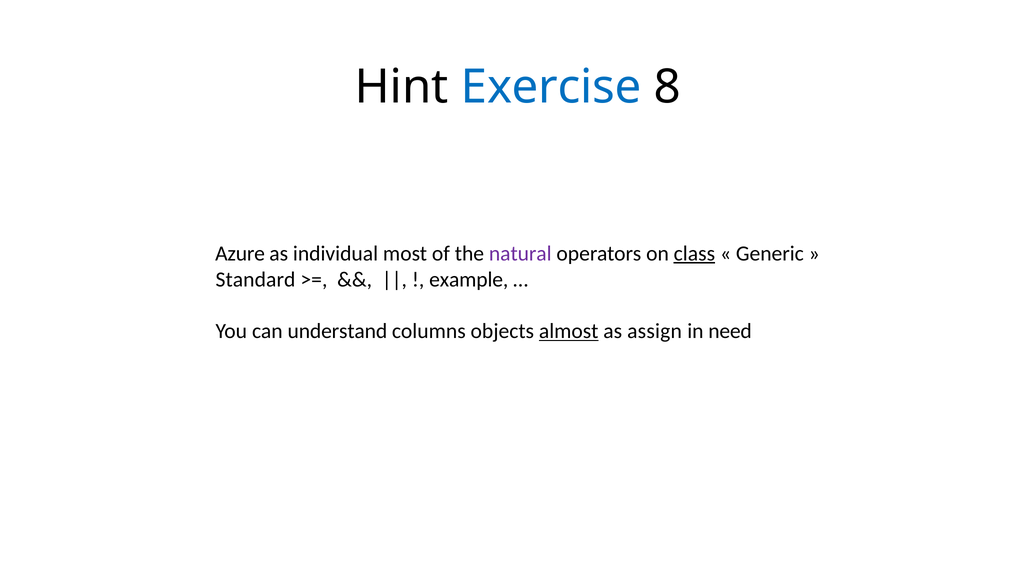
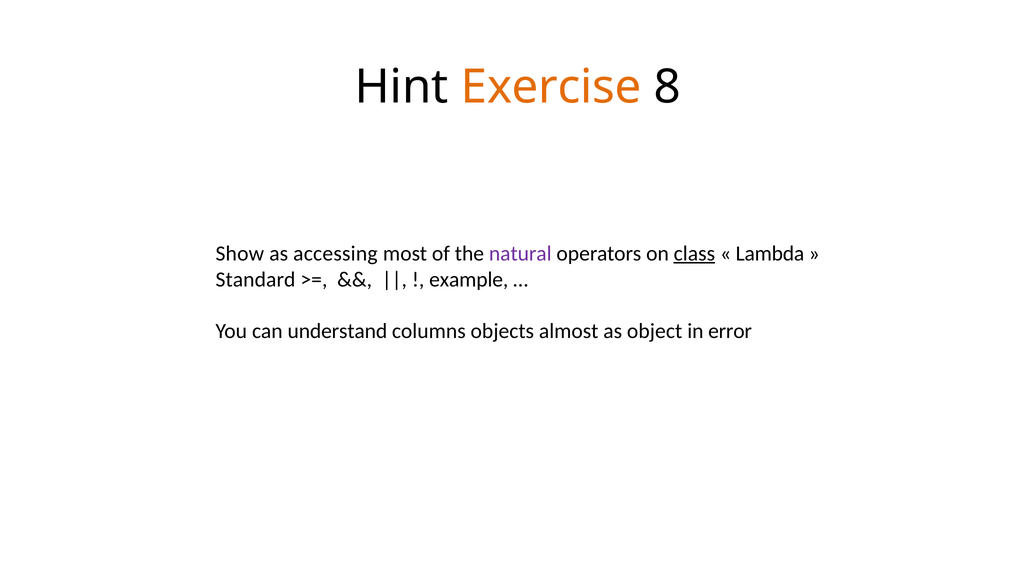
Exercise colour: blue -> orange (551, 87)
Azure: Azure -> Show (240, 253)
individual: individual -> accessing (335, 253)
Generic: Generic -> Lambda (770, 253)
almost underline: present -> none (569, 331)
assign: assign -> object (655, 331)
need: need -> error (730, 331)
